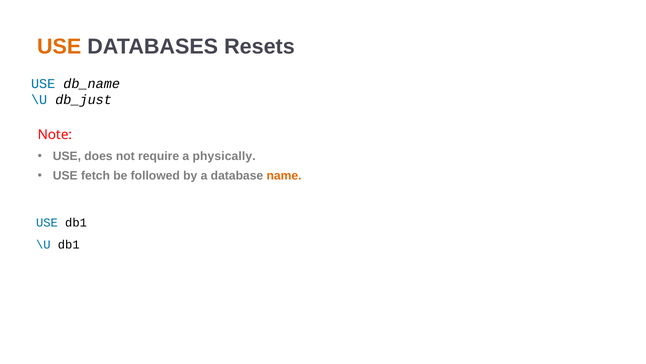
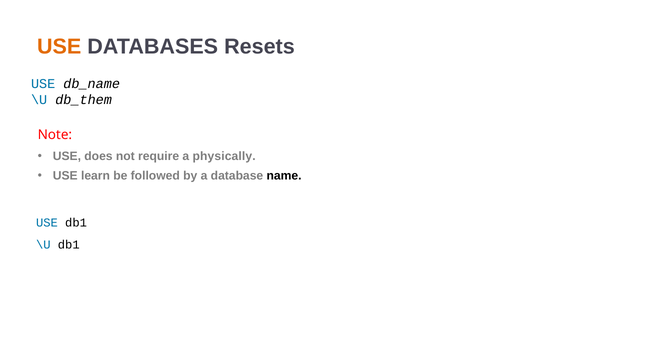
db_just: db_just -> db_them (84, 100)
fetch: fetch -> learn (95, 176)
name colour: orange -> black (284, 176)
